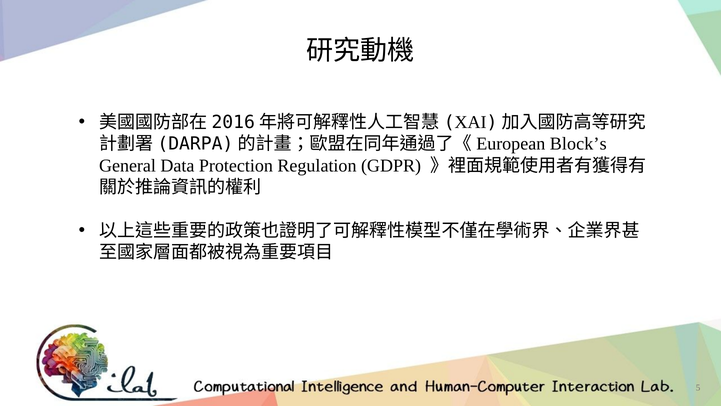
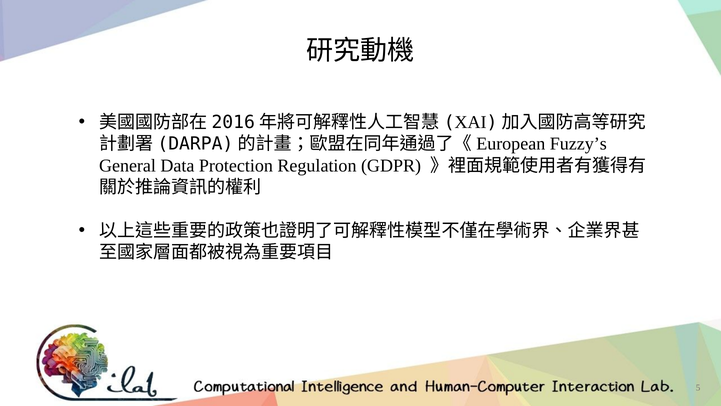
Block’s: Block’s -> Fuzzy’s (578, 144)
